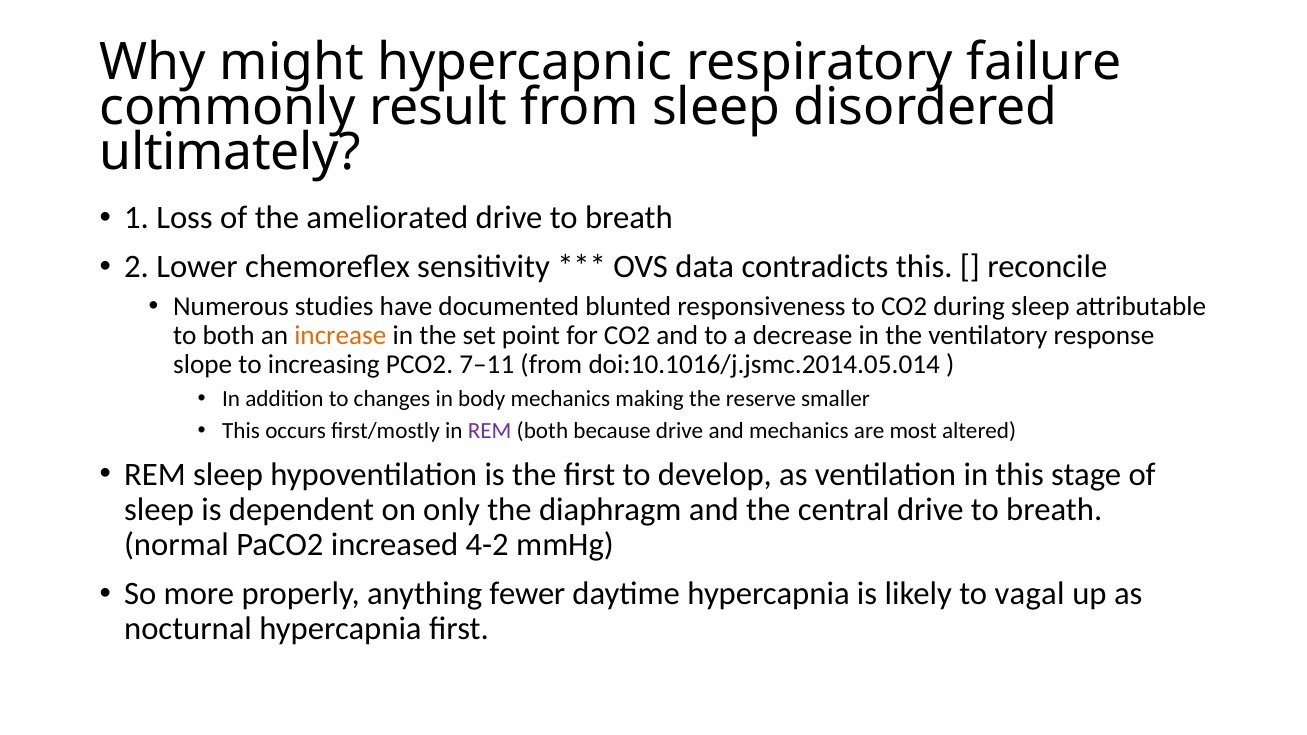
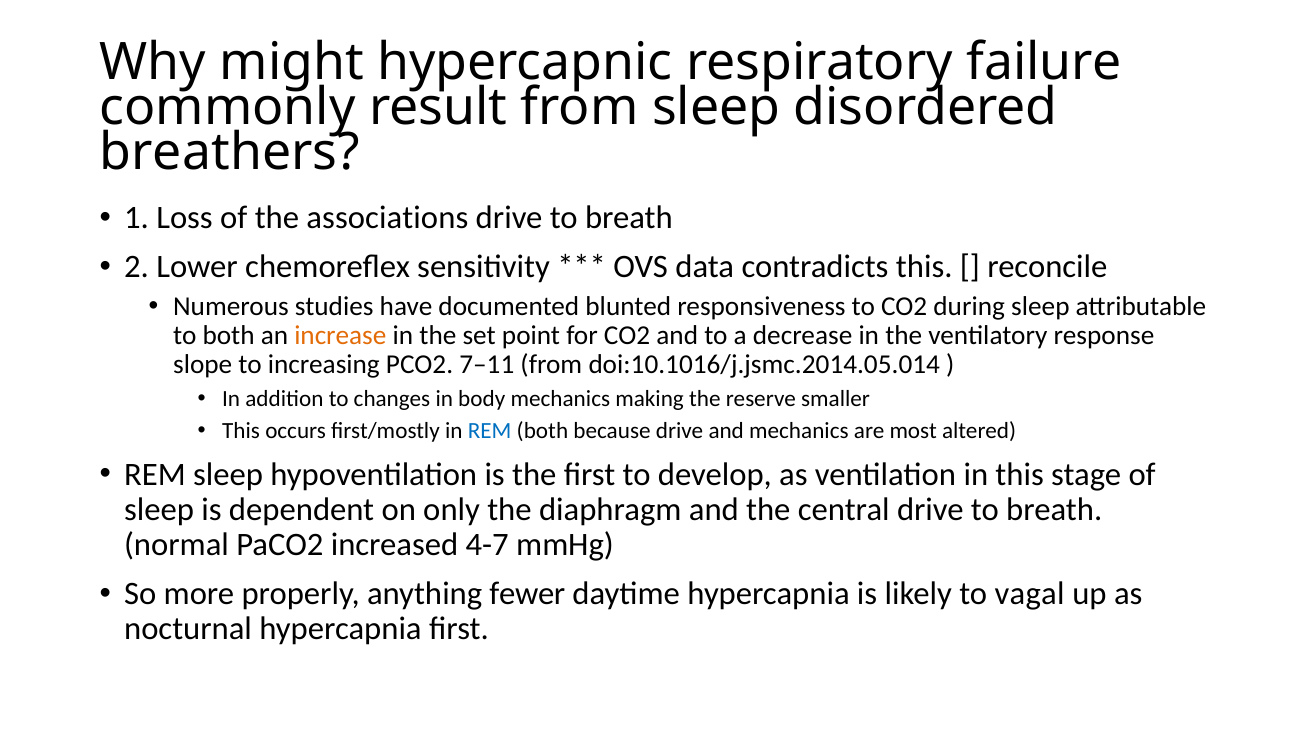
ultimately: ultimately -> breathers (230, 152)
ameliorated: ameliorated -> associations (387, 218)
REM colour: purple -> blue (490, 431)
4-2: 4-2 -> 4-7 (487, 545)
